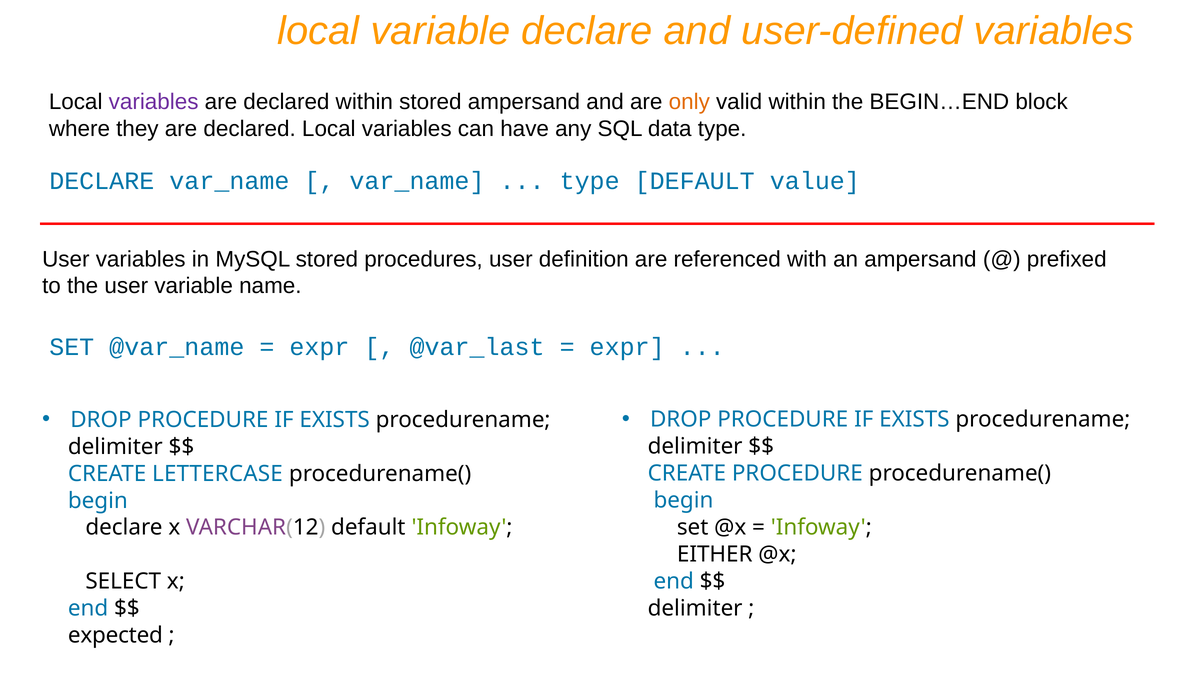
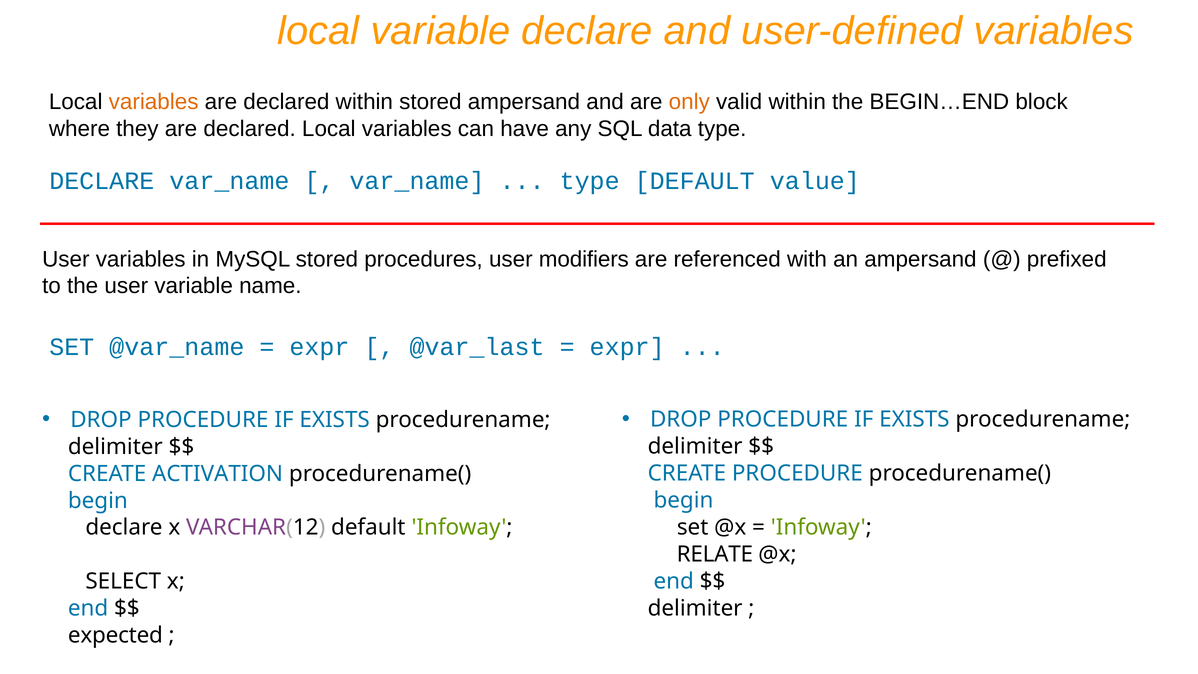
variables colour: purple -> orange (154, 102)
definition: definition -> modifiers (584, 259)
LETTERCASE: LETTERCASE -> ACTIVATION (218, 474)
EITHER: EITHER -> RELATE (715, 554)
